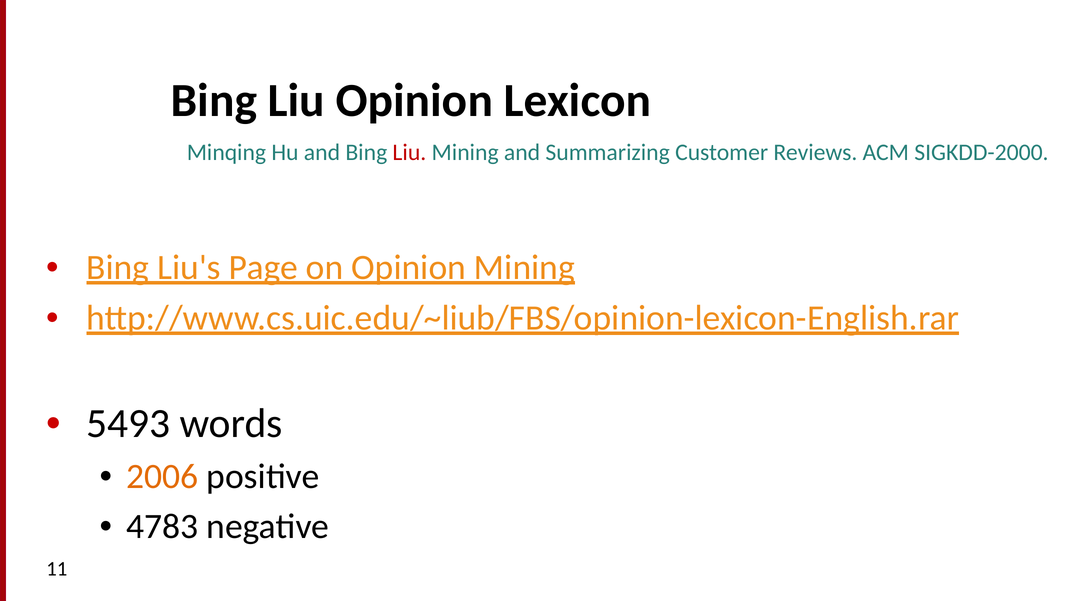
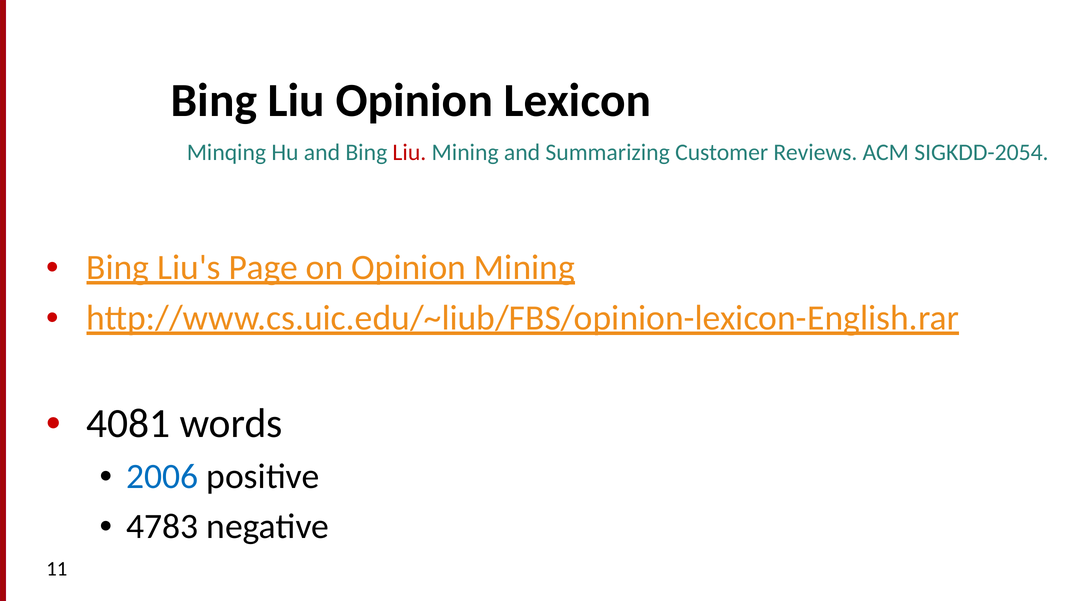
SIGKDD-2000: SIGKDD-2000 -> SIGKDD-2054 (981, 152)
5493: 5493 -> 4081 (128, 423)
2006 colour: orange -> blue (162, 476)
